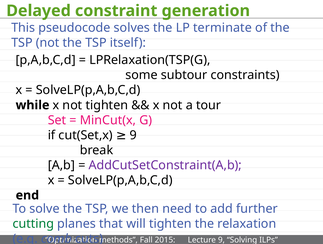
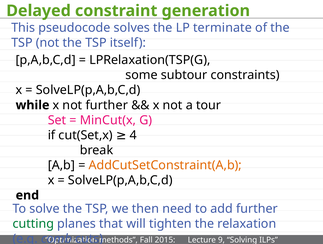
not tighten: tighten -> further (107, 105)
cut(Set,x 9: 9 -> 4 (133, 135)
AddCutSetConstraint(A,b colour: purple -> orange (165, 165)
